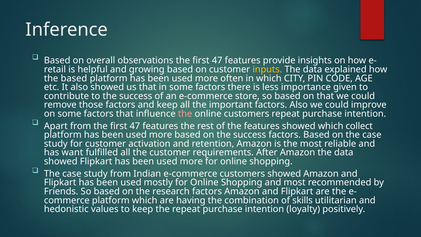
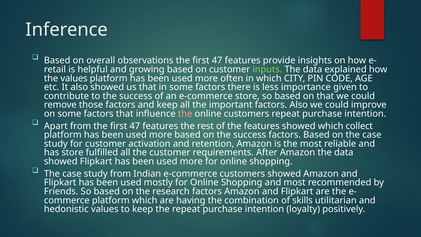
inputs colour: yellow -> light green (267, 69)
the based: based -> values (74, 78)
has want: want -> store (72, 152)
